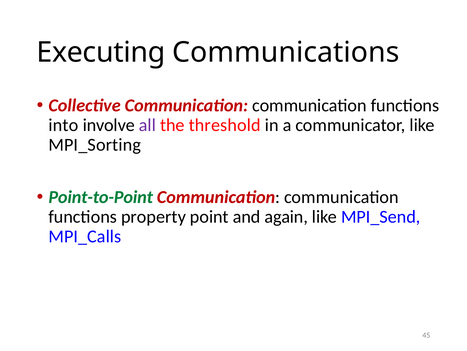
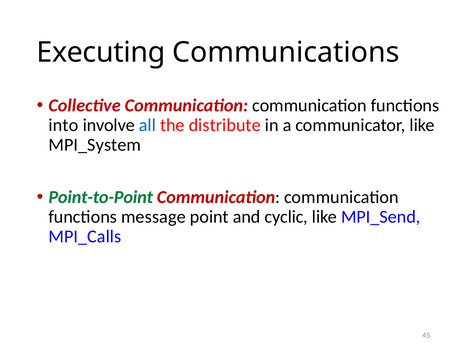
all colour: purple -> blue (147, 125)
threshold: threshold -> distribute (225, 125)
MPI_Sorting: MPI_Sorting -> MPI_System (95, 145)
property: property -> message (153, 216)
again: again -> cyclic (286, 216)
